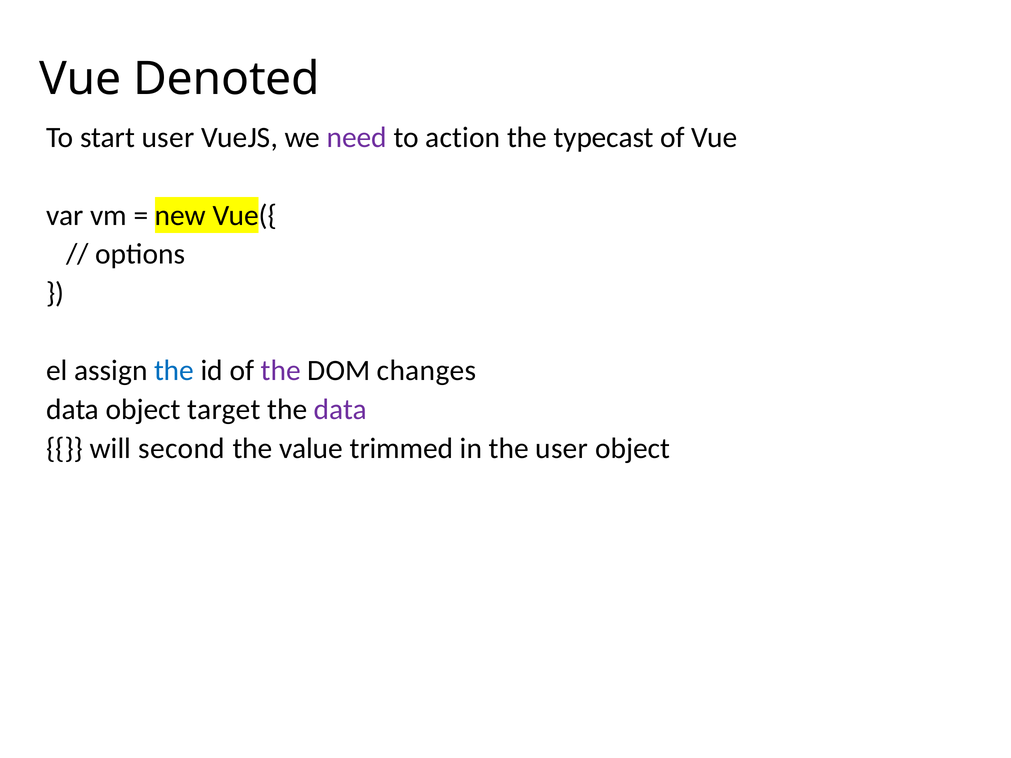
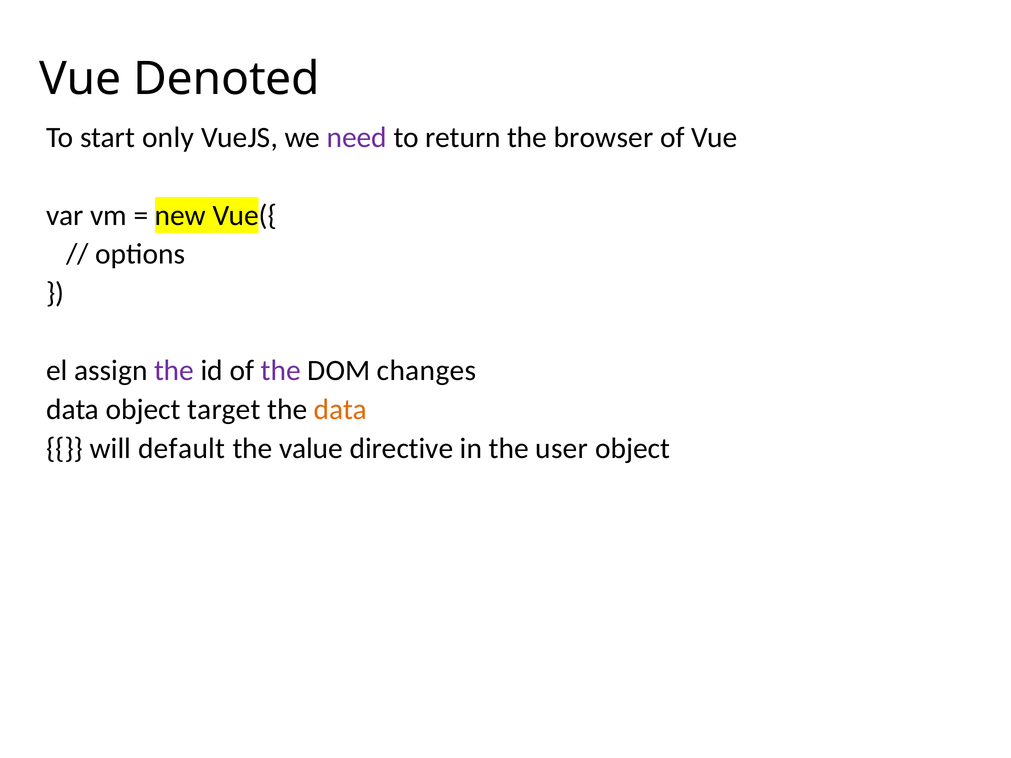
start user: user -> only (168, 138)
action: action -> return (463, 138)
typecast: typecast -> browser (604, 138)
the colour: blue -> purple (174, 371)
data colour: purple -> orange (341, 410)
second: second -> default (182, 449)
trimmed: trimmed -> directive (401, 449)
